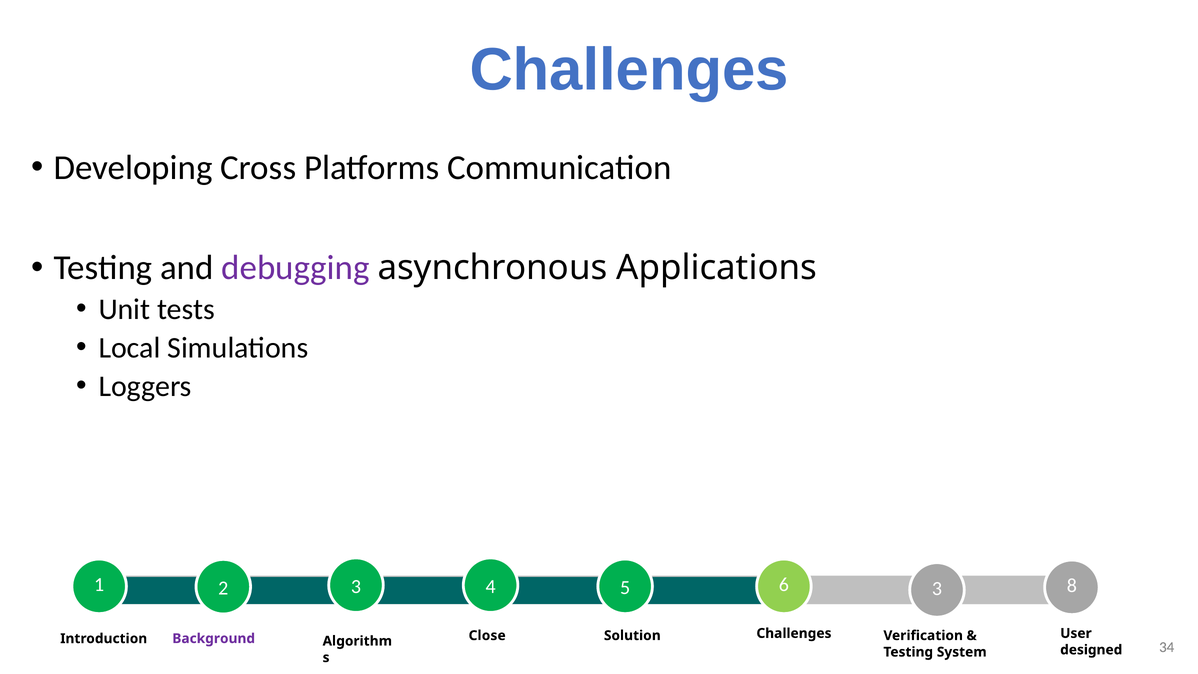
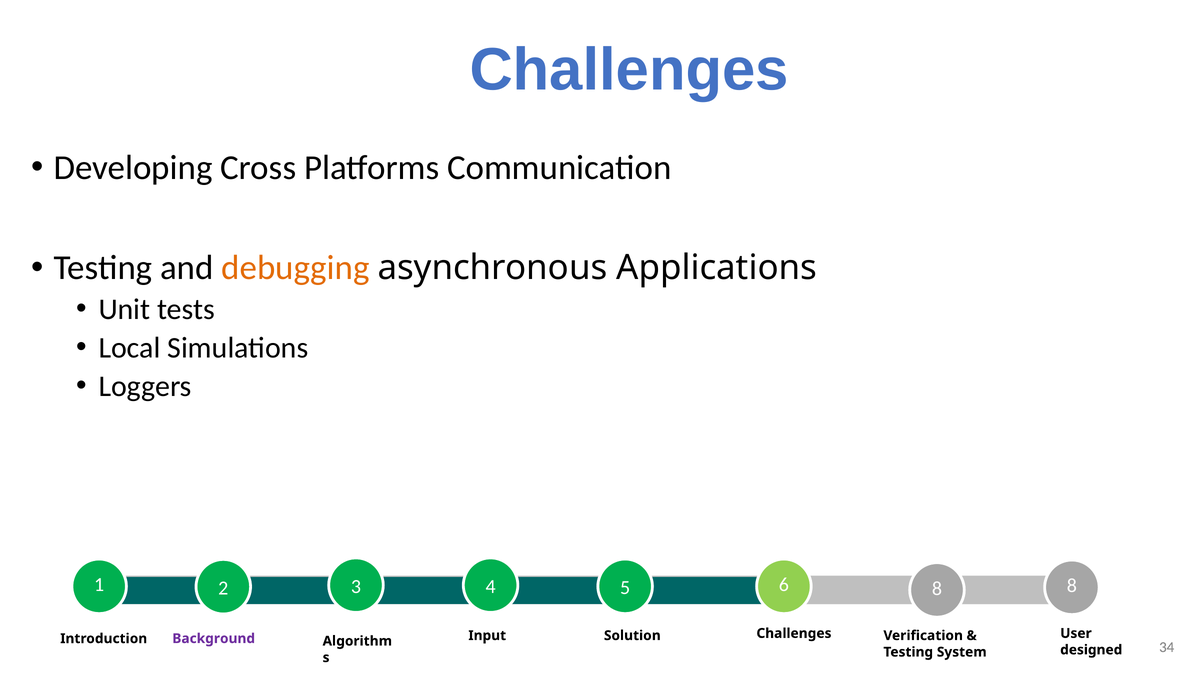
debugging colour: purple -> orange (295, 268)
3 3: 3 -> 8 (937, 588)
Close: Close -> Input (487, 635)
